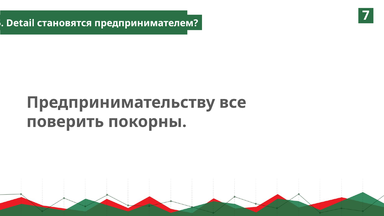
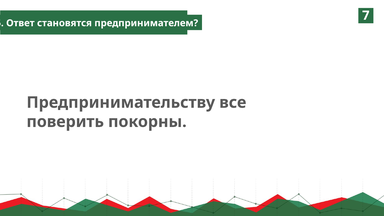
Detail: Detail -> Ответ (20, 23)
